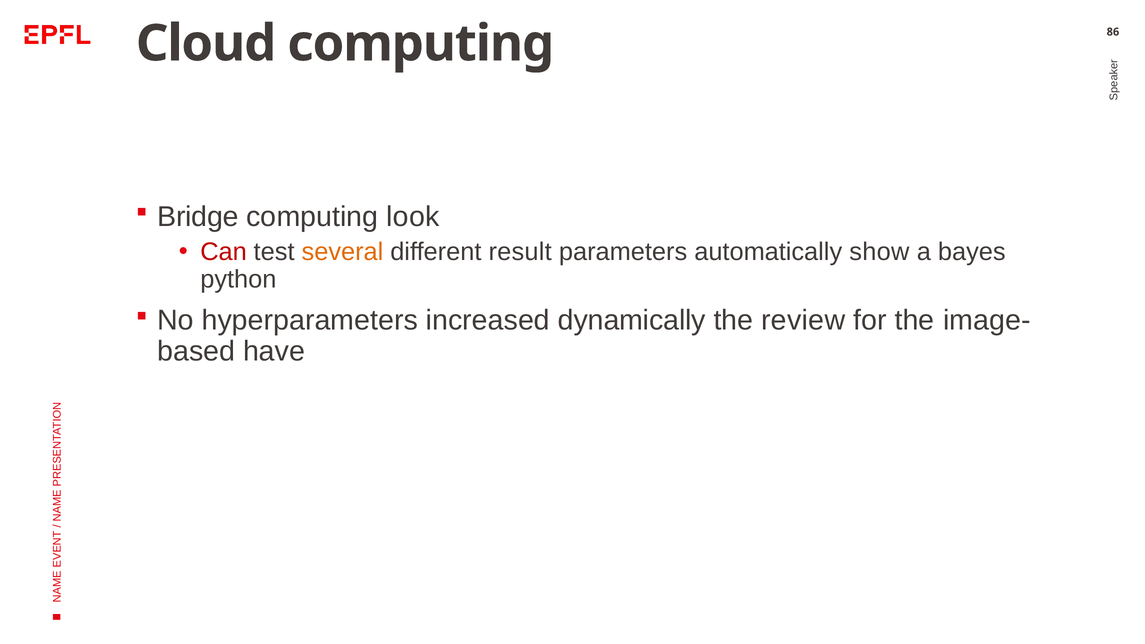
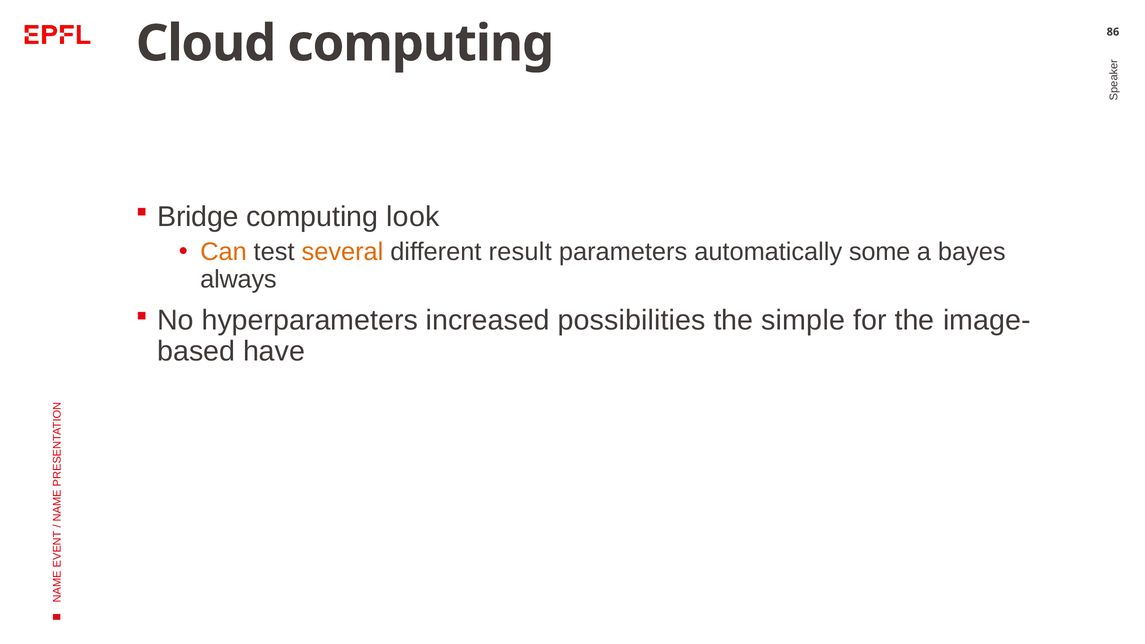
Can colour: red -> orange (224, 252)
show: show -> some (880, 252)
python: python -> always (238, 279)
dynamically: dynamically -> possibilities (632, 321)
review: review -> simple (803, 321)
